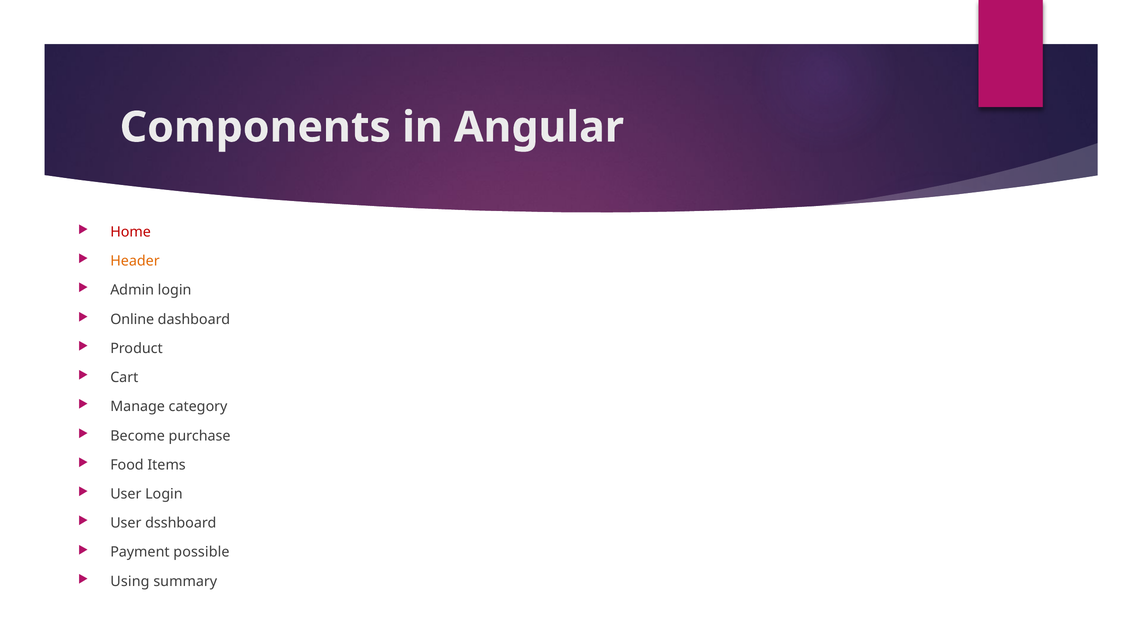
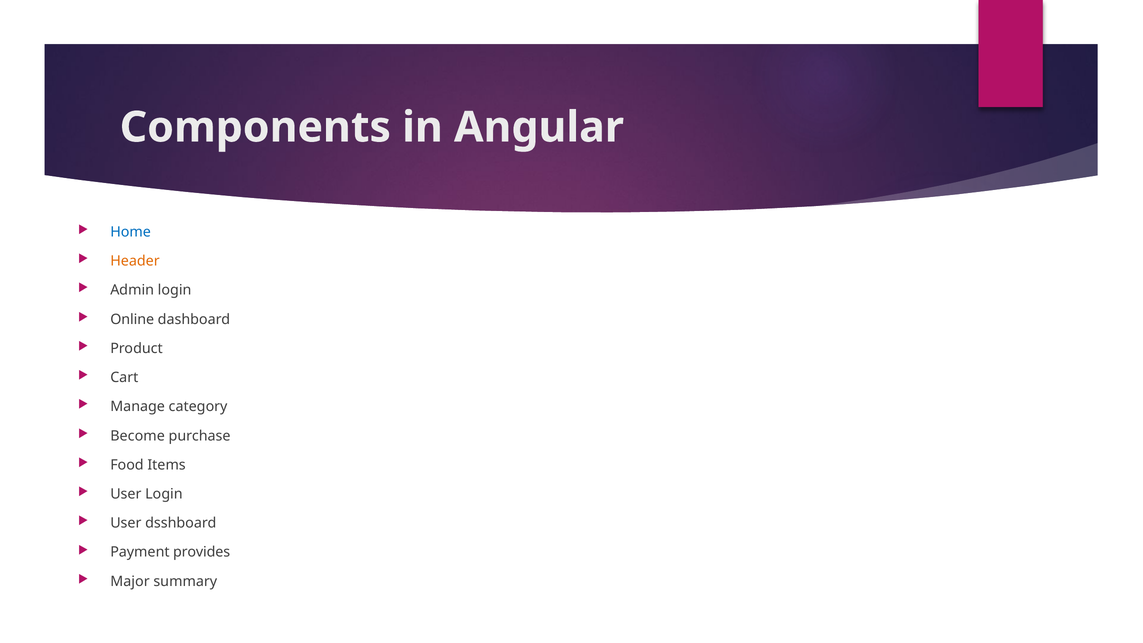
Home colour: red -> blue (131, 232)
possible: possible -> provides (202, 552)
Using: Using -> Major (130, 581)
